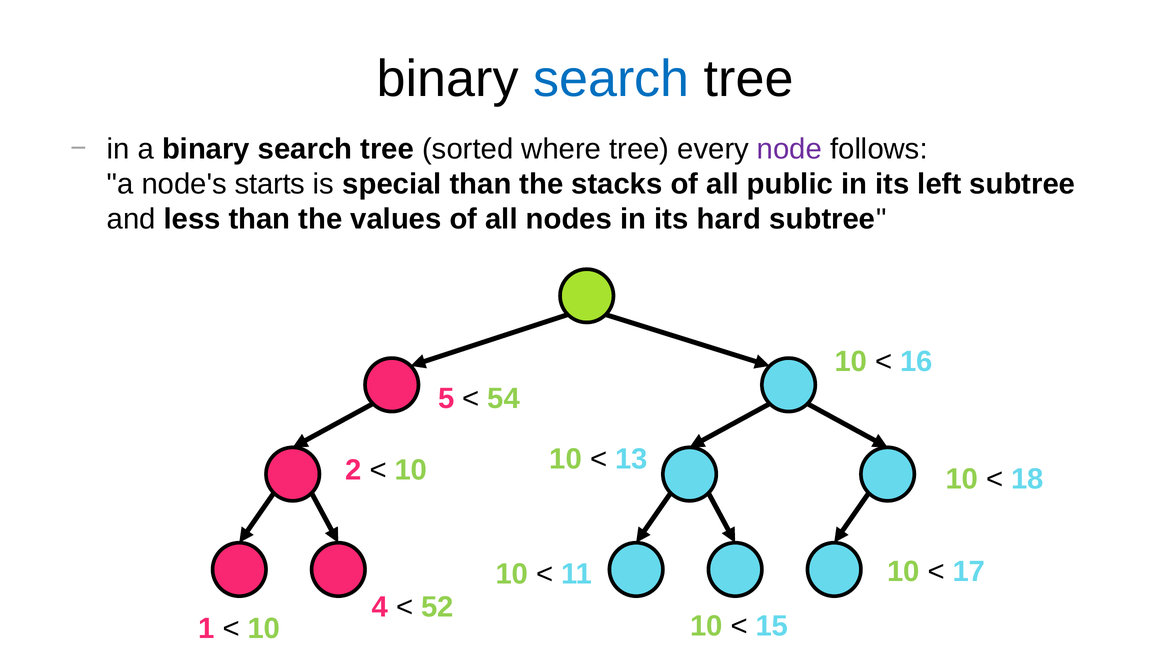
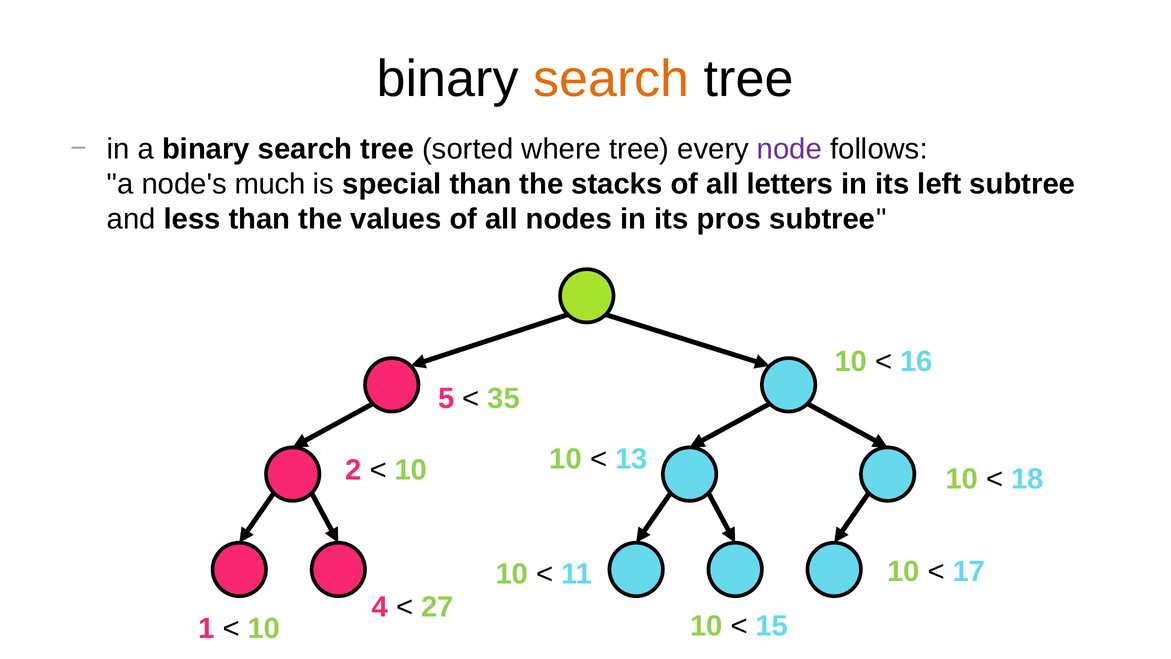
search colour: blue -> orange (611, 79)
starts: starts -> much (270, 184)
public: public -> letters (790, 184)
hard: hard -> pros (729, 219)
54: 54 -> 35 (504, 398)
52: 52 -> 27 (437, 607)
